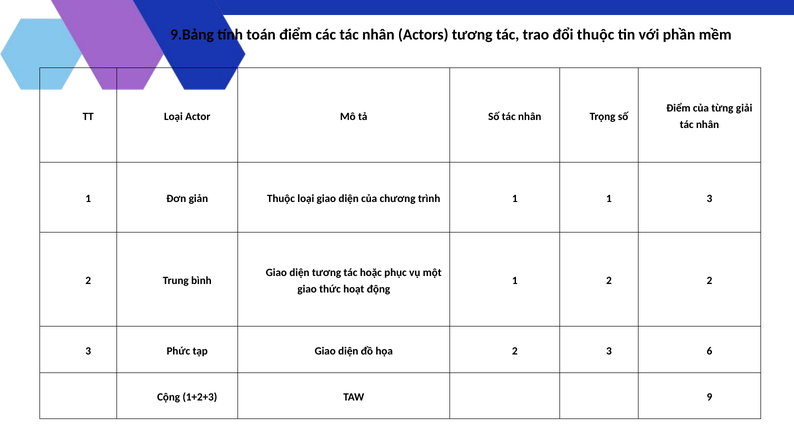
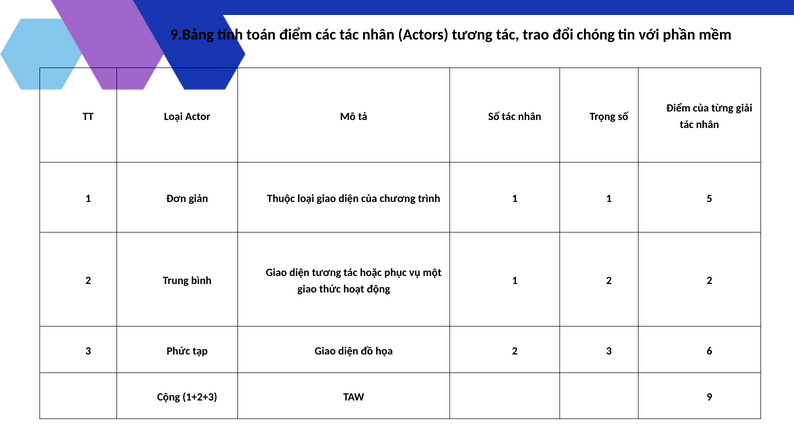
đổi thuộc: thuộc -> chóng (596, 34)
1 3: 3 -> 5 (709, 198)
